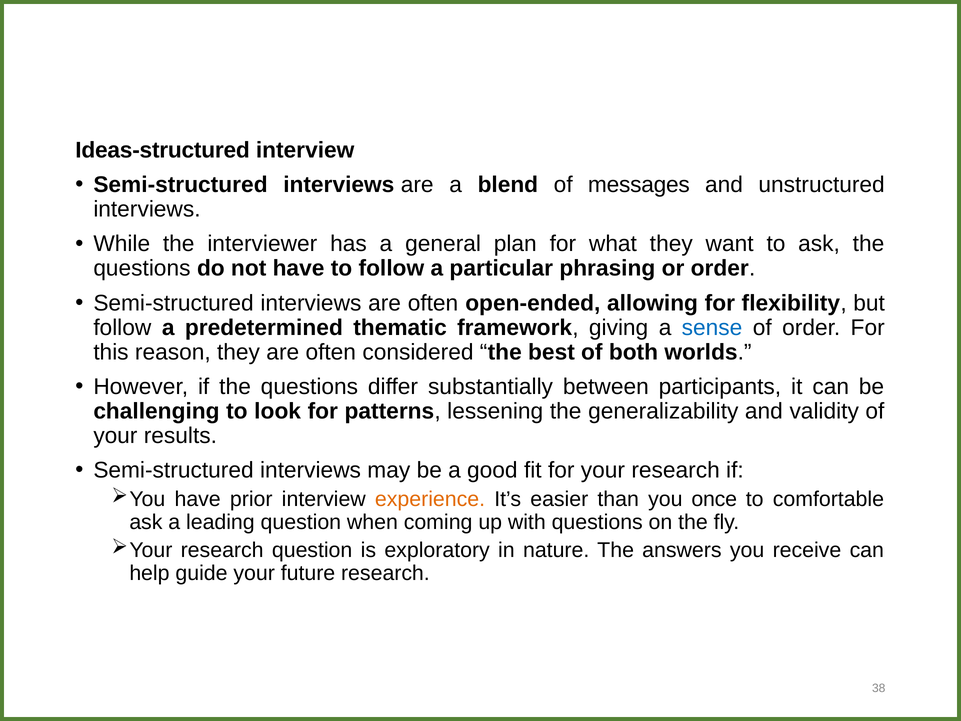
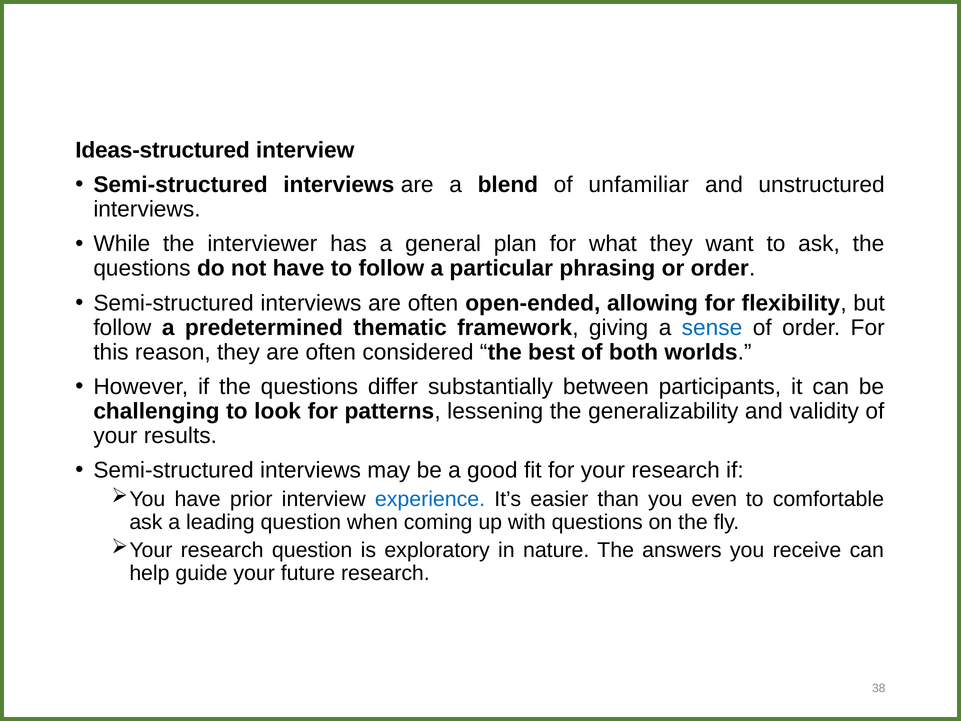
messages: messages -> unfamiliar (639, 185)
experience colour: orange -> blue (430, 499)
once: once -> even (714, 499)
